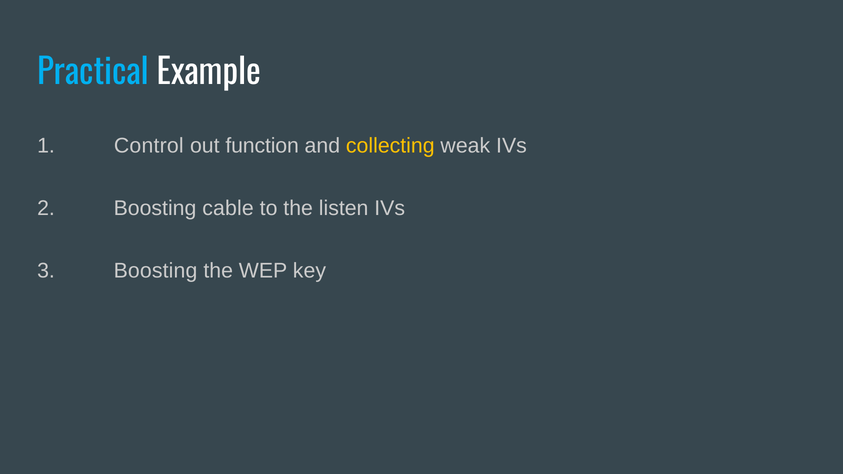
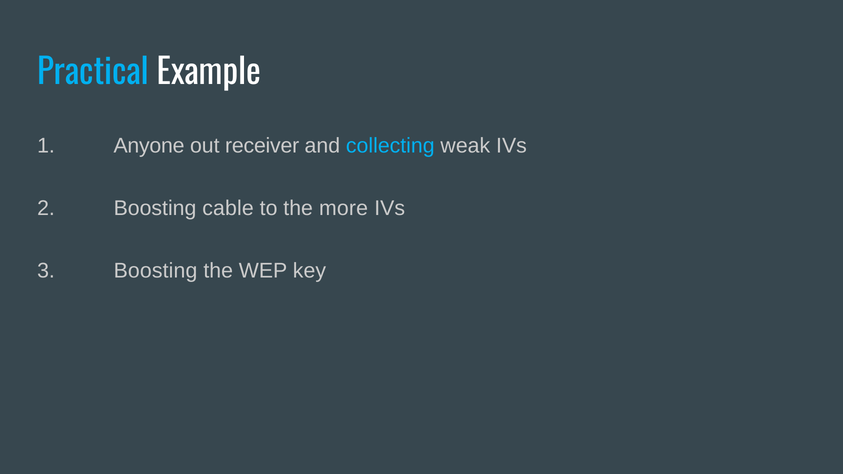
Control: Control -> Anyone (149, 146)
function: function -> receiver (262, 146)
collecting colour: yellow -> light blue (390, 146)
listen: listen -> more (344, 208)
